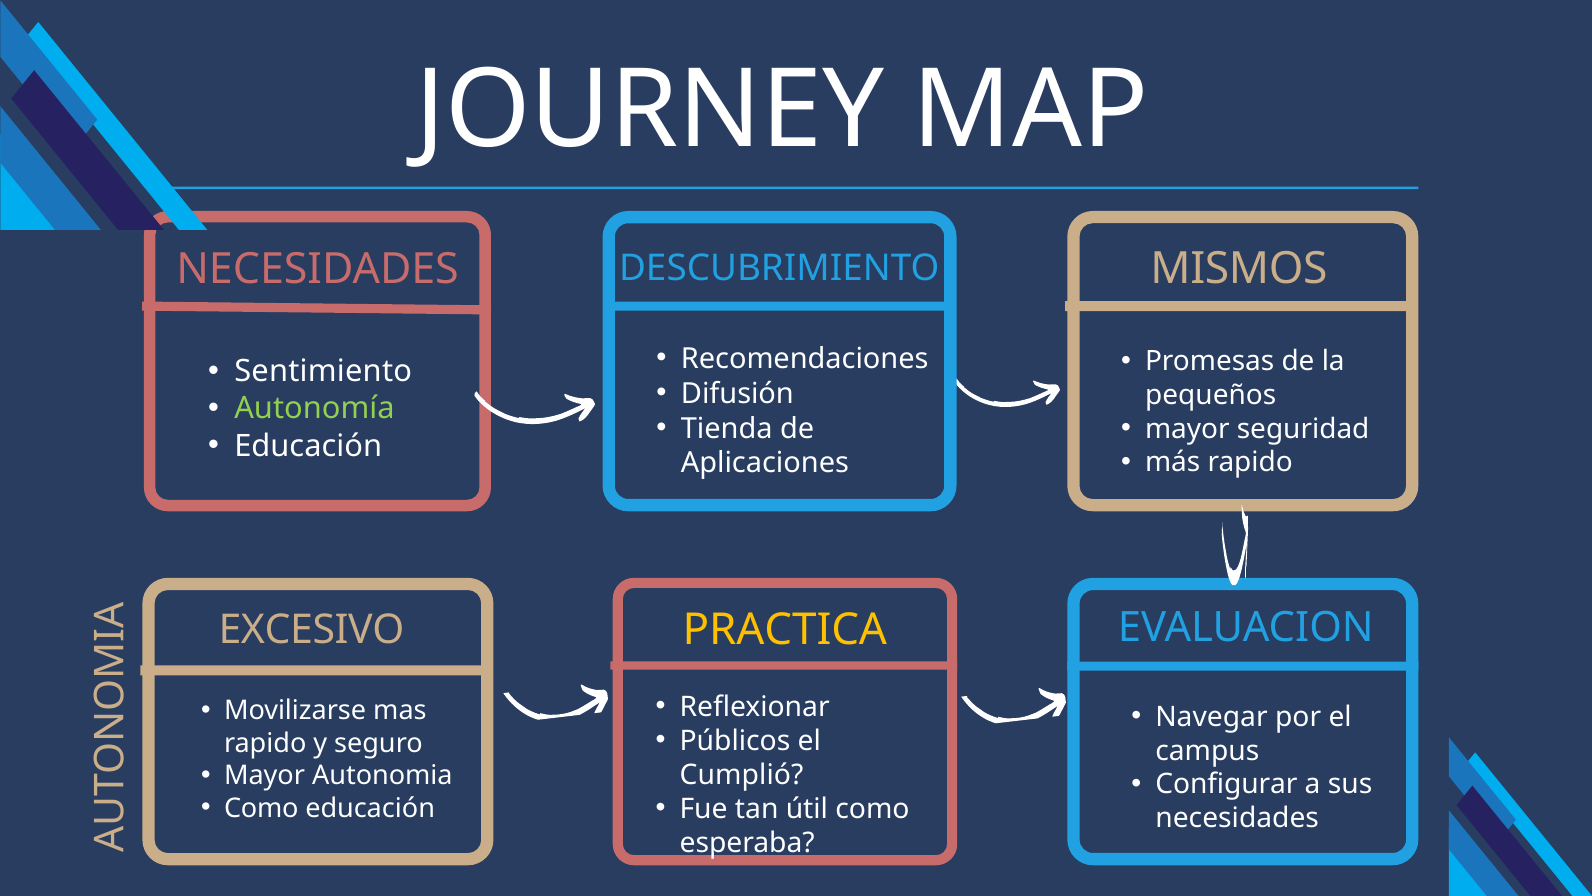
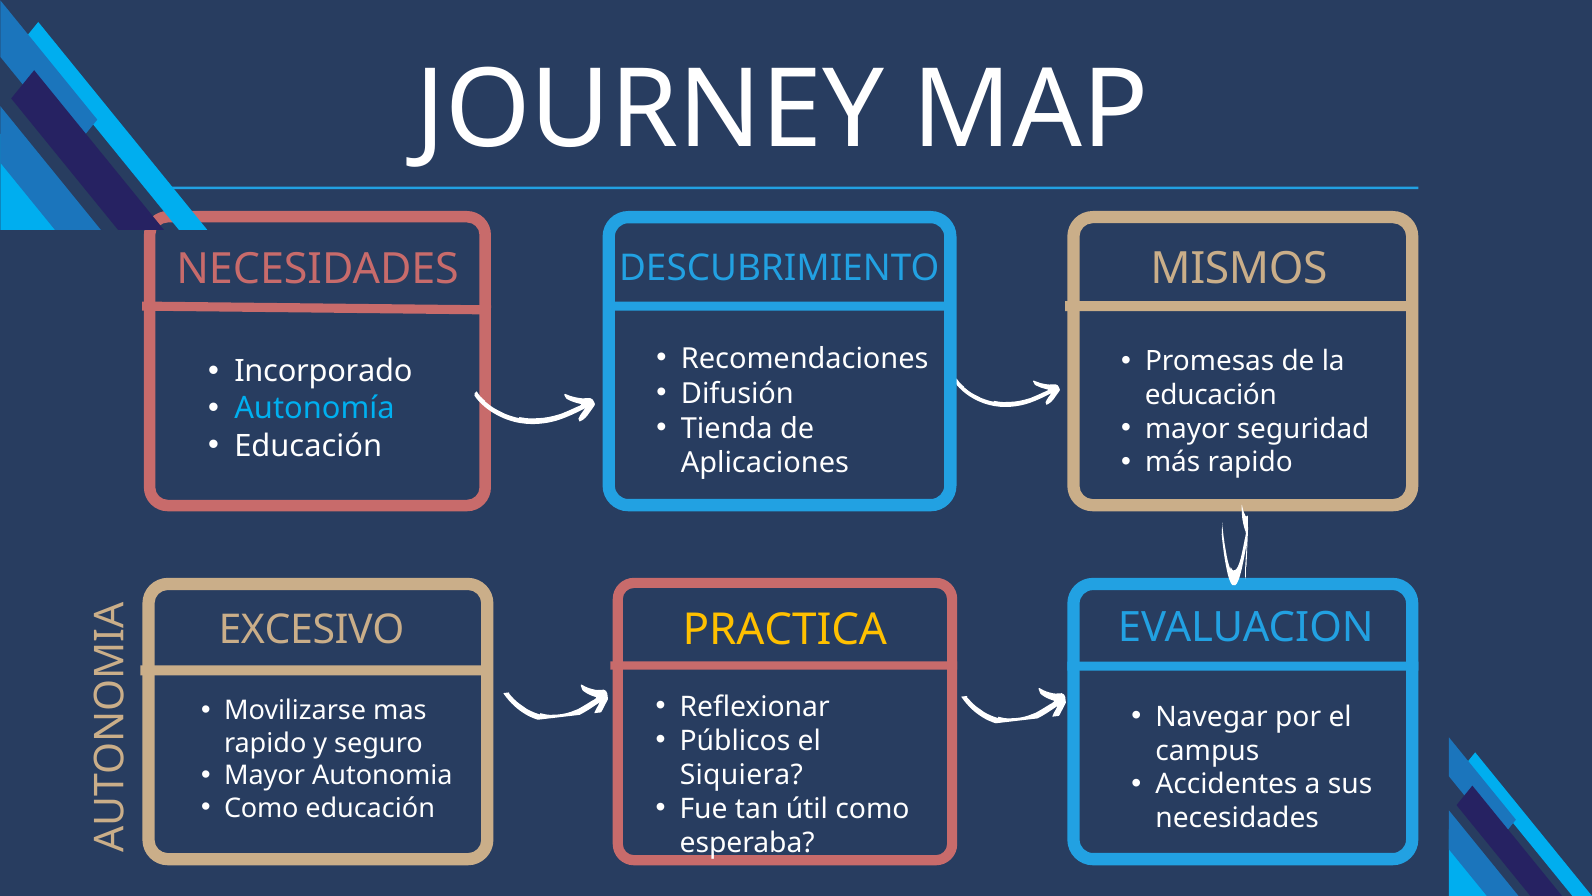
Sentimiento: Sentimiento -> Incorporado (323, 371)
pequeños: pequeños -> educación (1211, 395)
Autonomía colour: light green -> light blue (314, 409)
Cumplió: Cumplió -> Siquiera (741, 774)
Configurar: Configurar -> Accidentes (1226, 784)
